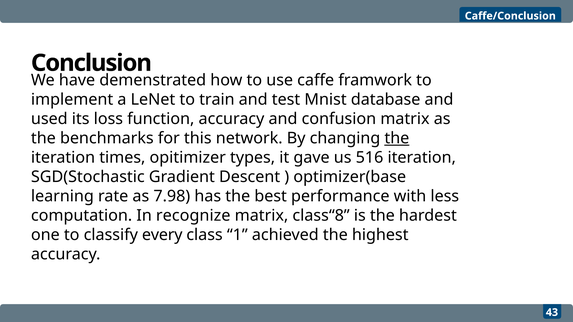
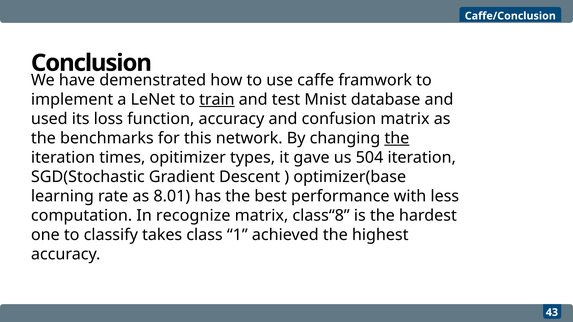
train underline: none -> present (217, 100)
516: 516 -> 504 (370, 158)
7.98: 7.98 -> 8.01 (172, 196)
every: every -> takes (162, 235)
